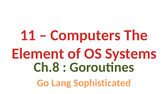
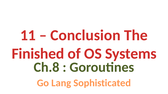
Computers: Computers -> Conclusion (85, 35)
Element: Element -> Finished (38, 54)
